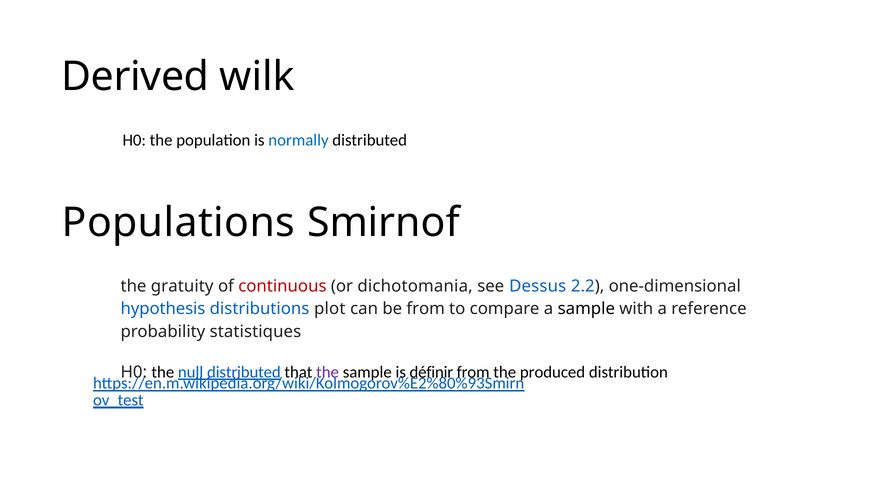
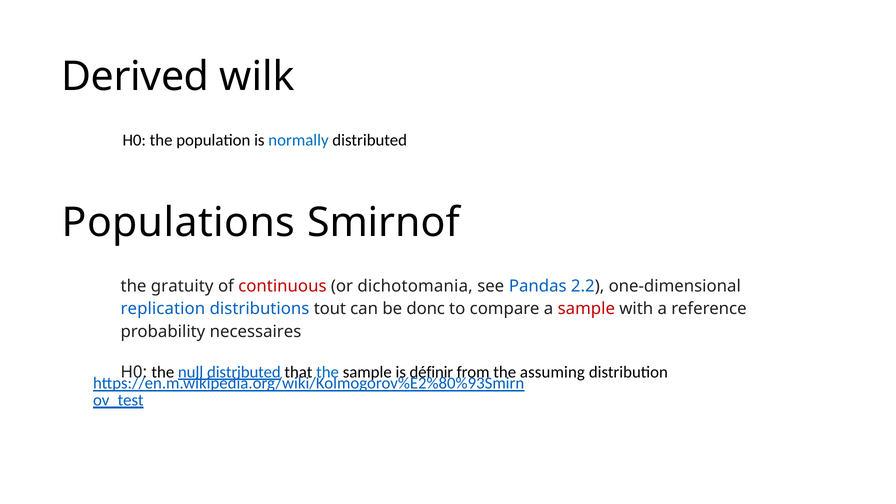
Dessus: Dessus -> Pandas (538, 286)
hypothesis: hypothesis -> replication (163, 309)
plot: plot -> tout (330, 309)
be from: from -> donc (426, 309)
sample colour: black -> red (586, 309)
statistiques: statistiques -> necessaires (256, 332)
the colour: purple -> blue (328, 372)
produced: produced -> assuming (552, 372)
